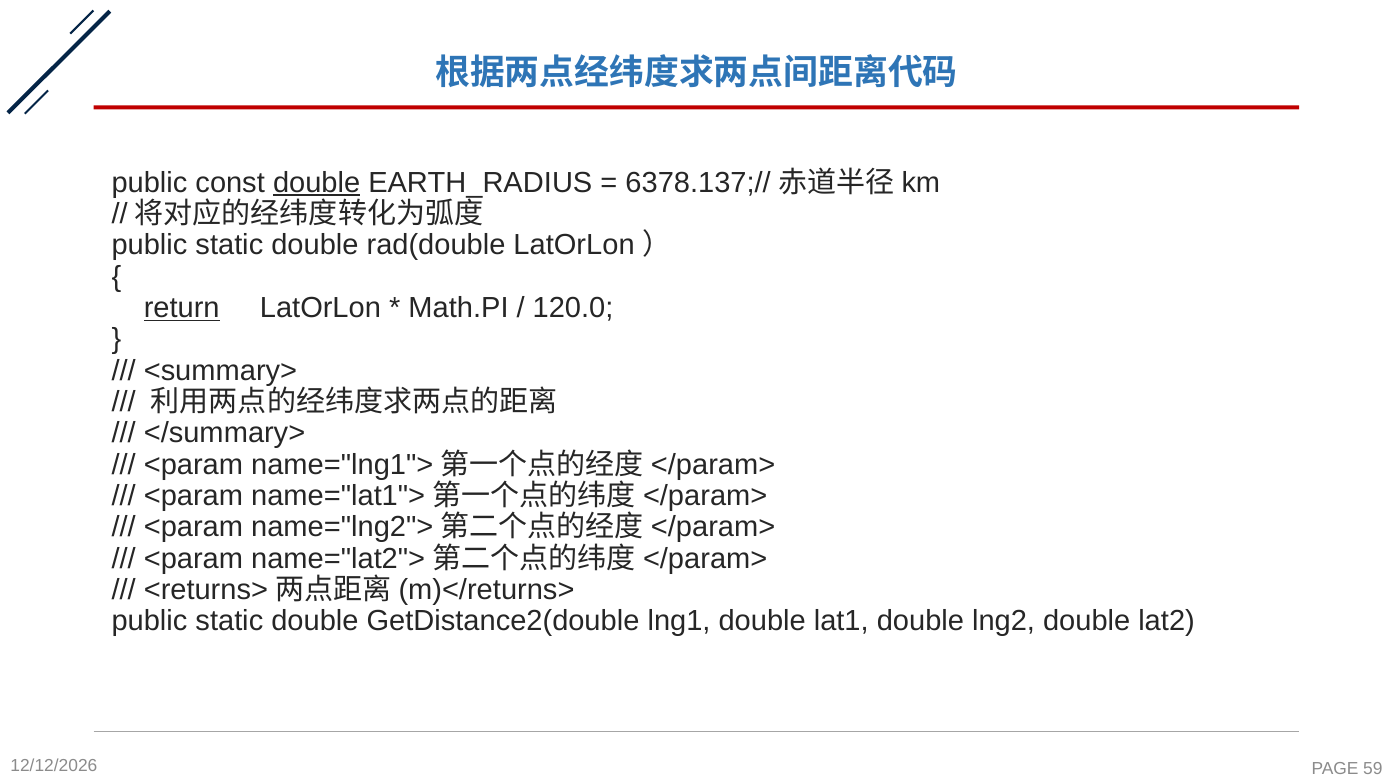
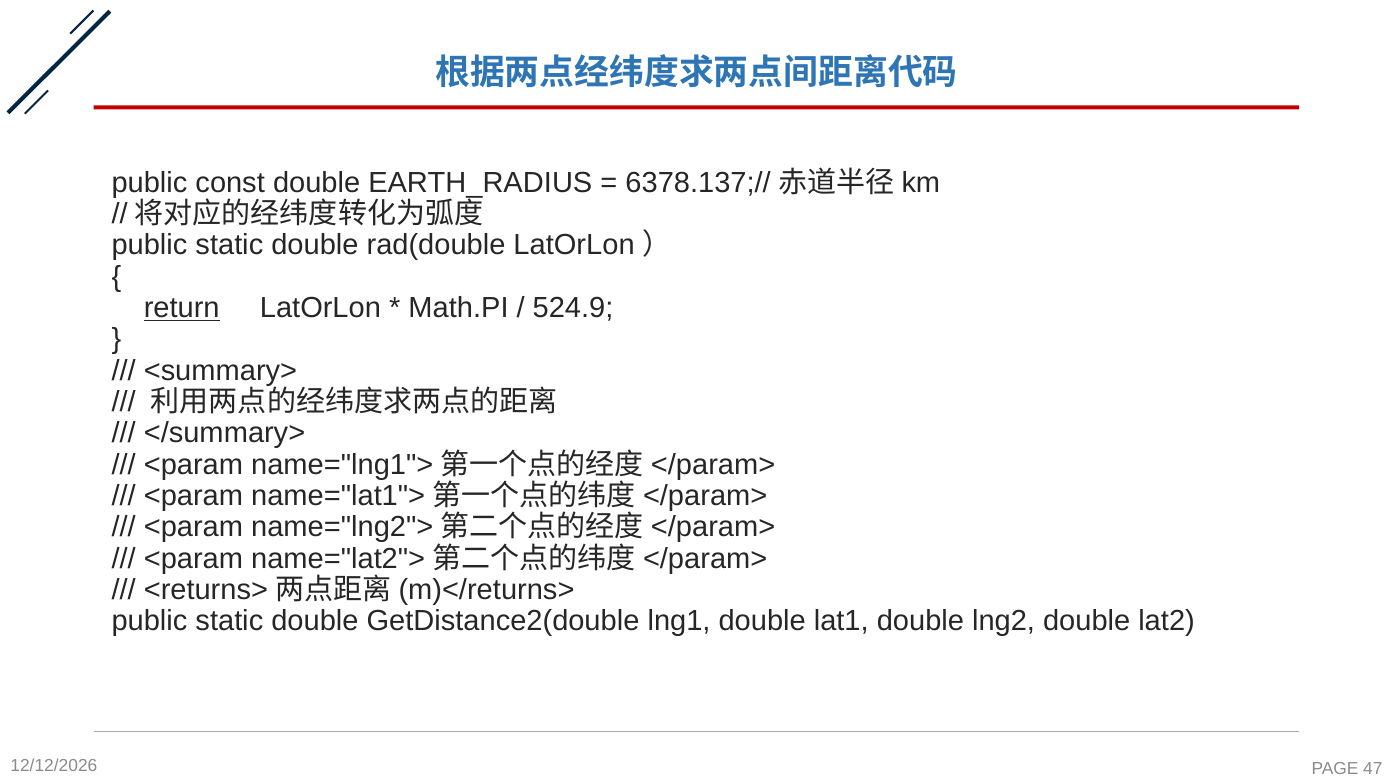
double underline: present -> none (317, 183)
120.0: 120.0 -> 524.9 (573, 308)
59: 59 -> 47 (1373, 769)
